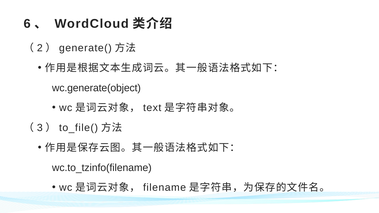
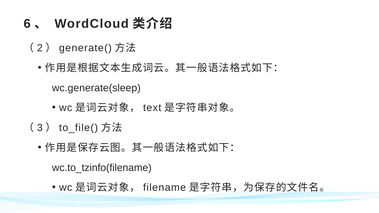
wc.generate(object: wc.generate(object -> wc.generate(sleep (96, 88)
